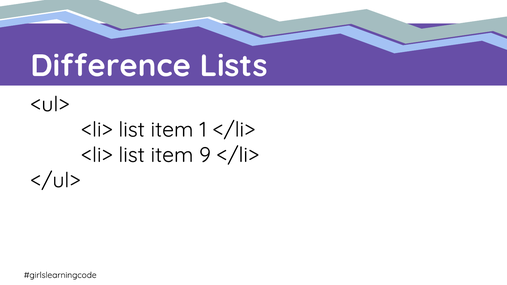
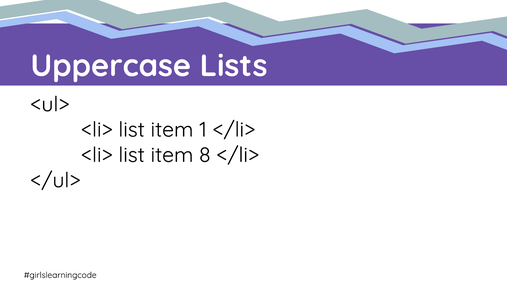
Difference: Difference -> Uppercase (111, 66)
9: 9 -> 8 (205, 155)
